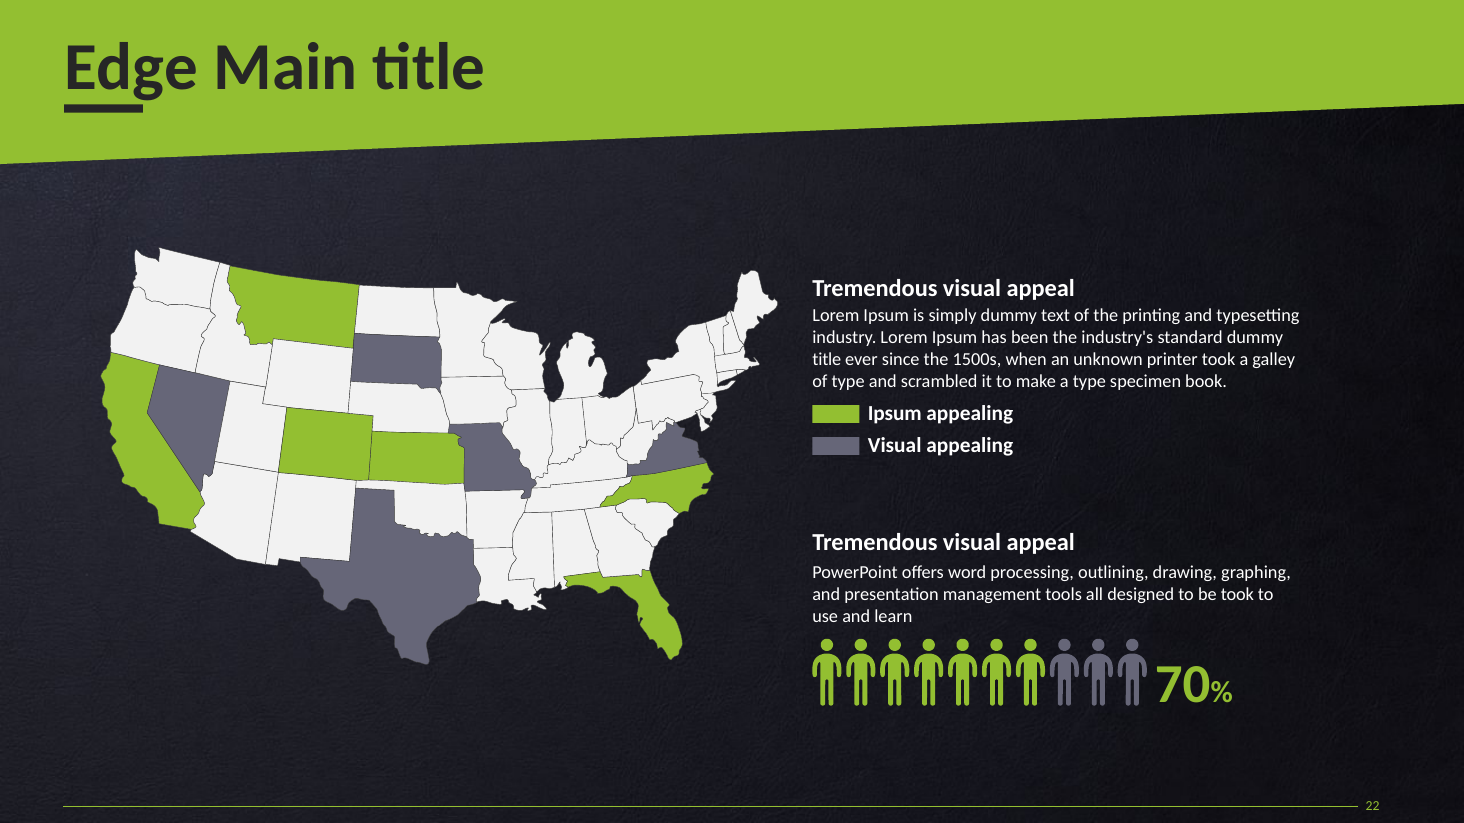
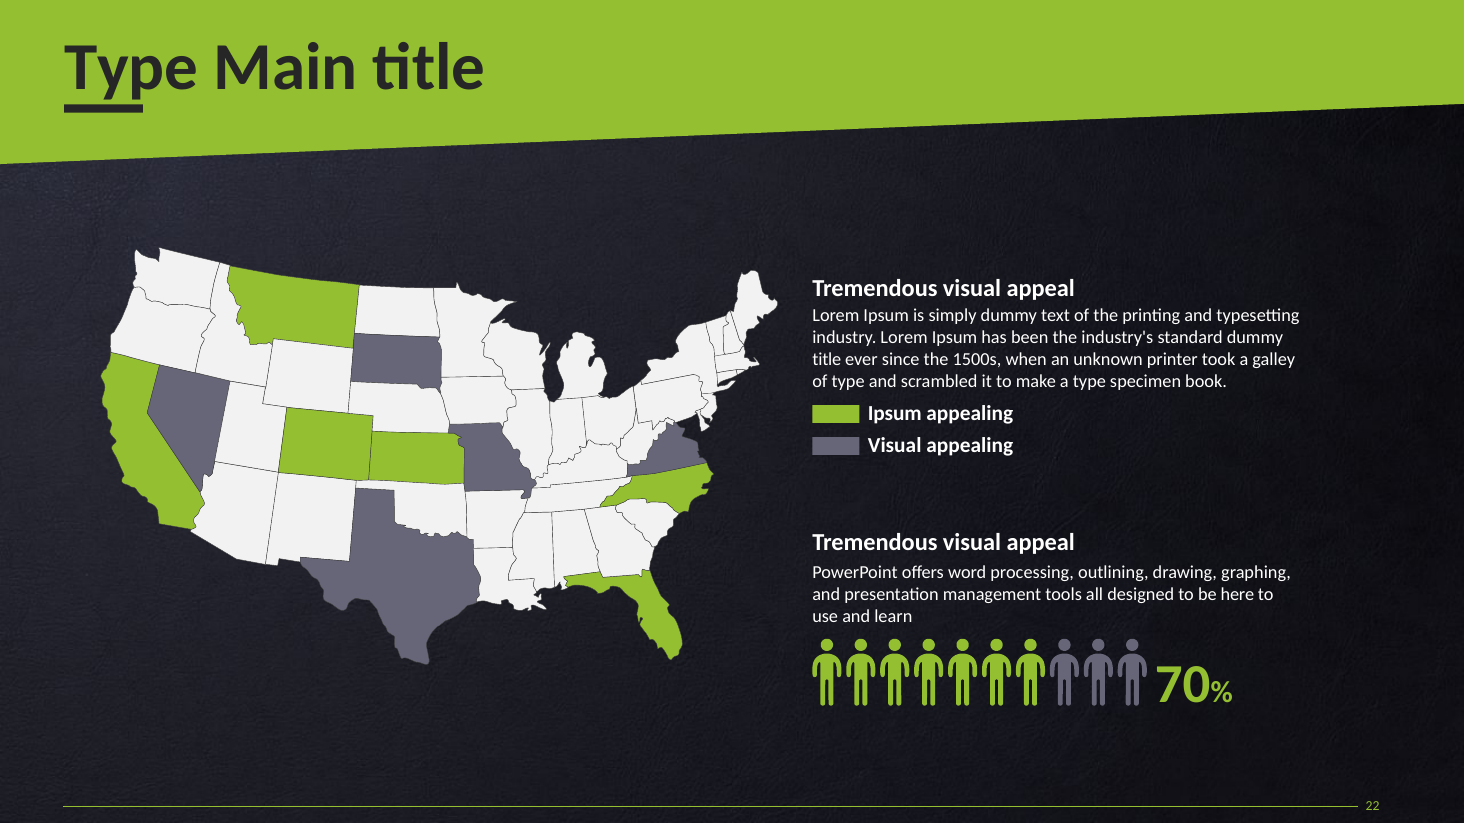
Edge: Edge -> Type (131, 67)
be took: took -> here (1237, 595)
